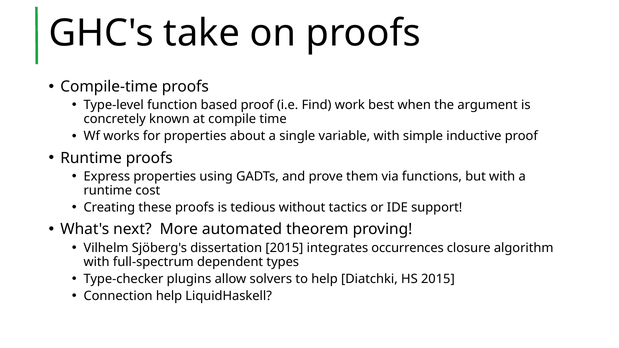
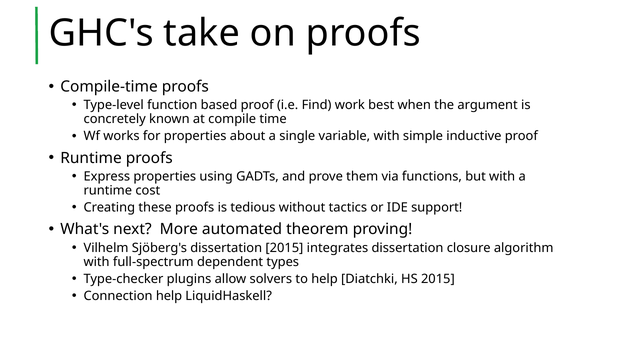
integrates occurrences: occurrences -> dissertation (407, 248)
